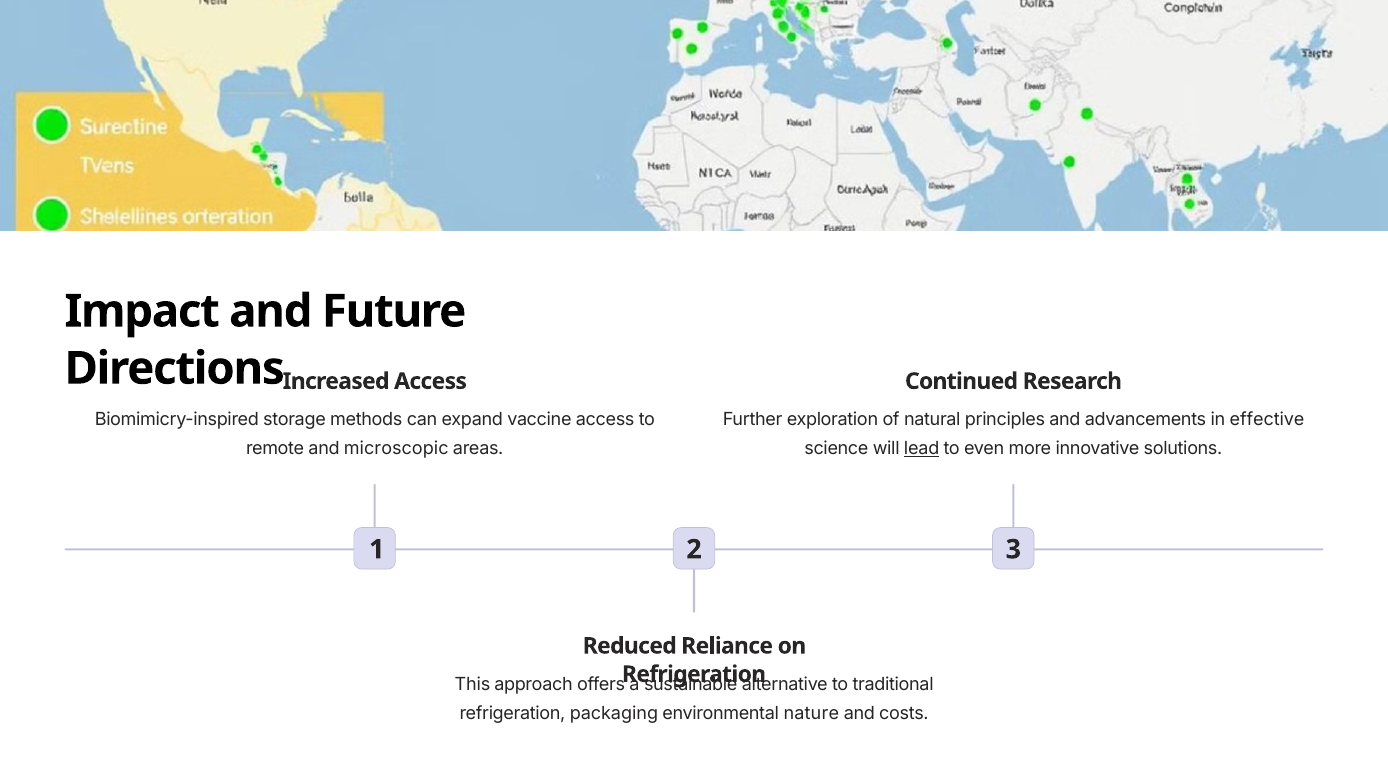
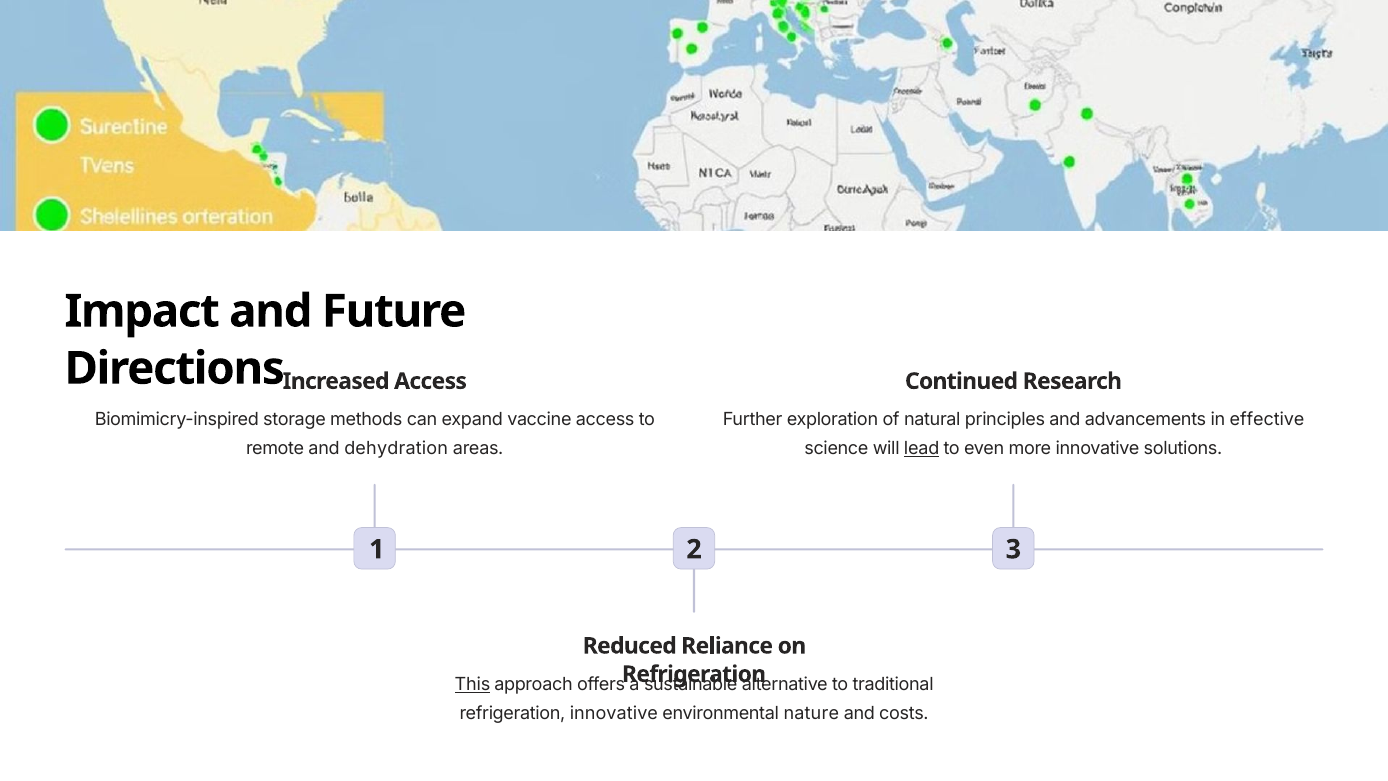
microscopic: microscopic -> dehydration (396, 449)
This underline: none -> present (472, 684)
refrigeration packaging: packaging -> innovative (614, 713)
